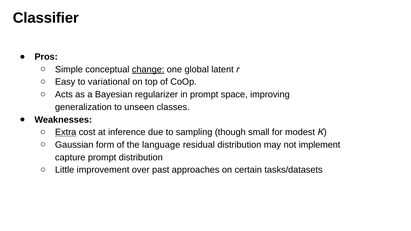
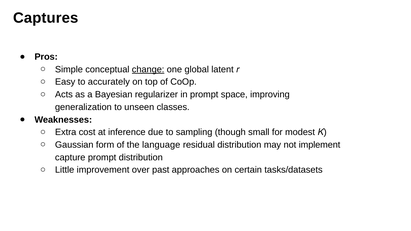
Classifier: Classifier -> Captures (46, 18)
variational: variational -> accurately (109, 82)
Extra underline: present -> none (66, 132)
